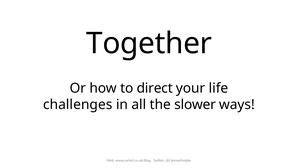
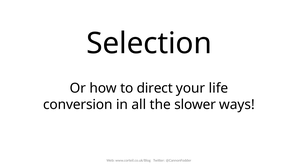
Together: Together -> Selection (149, 43)
challenges: challenges -> conversion (78, 104)
